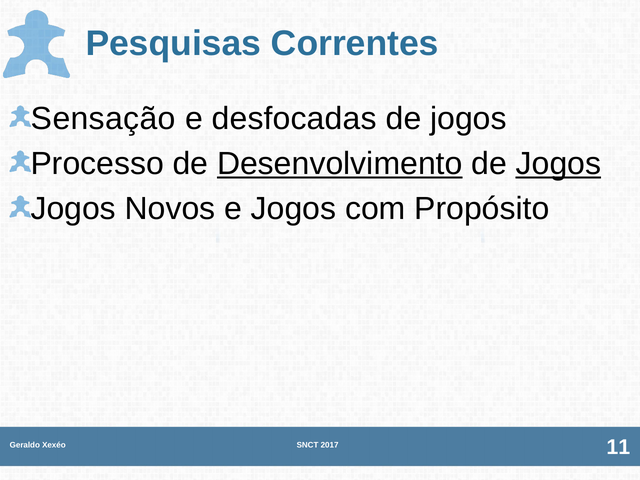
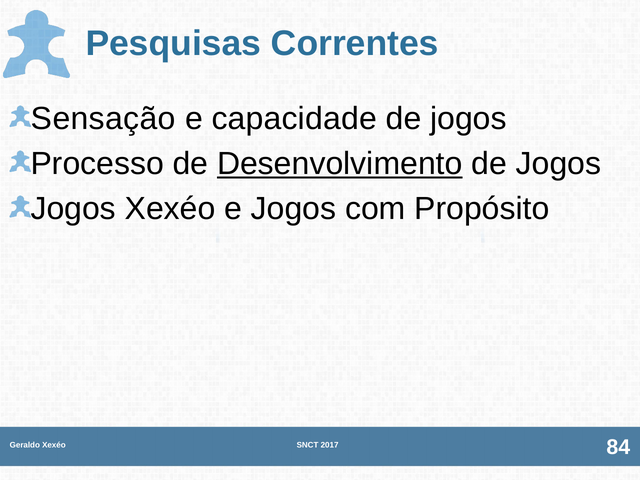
desfocadas: desfocadas -> capacidade (294, 119)
Jogos underline: present -> none (558, 164)
Jogos Novos: Novos -> Xexéo (170, 209)
11: 11 -> 84 (618, 447)
